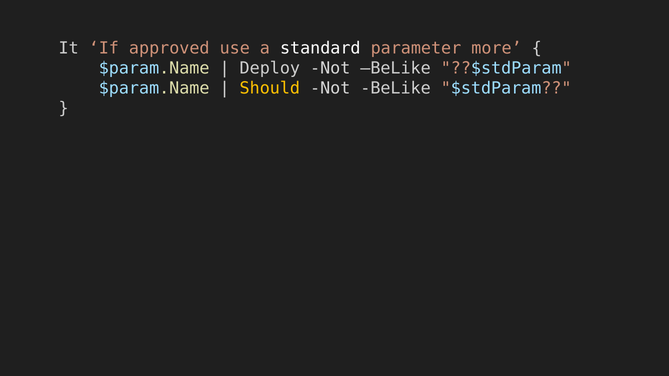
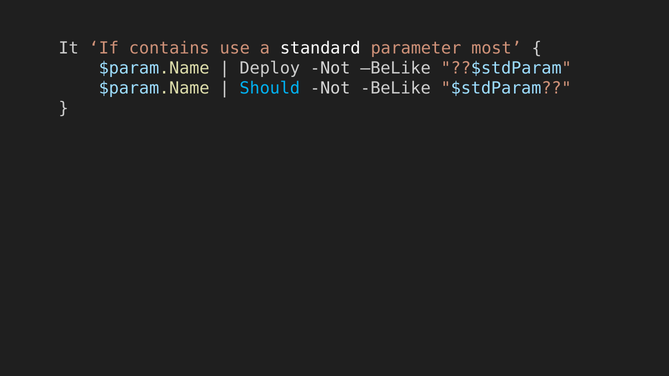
approved: approved -> contains (169, 48)
more: more -> most (496, 48)
Should colour: yellow -> light blue (270, 88)
